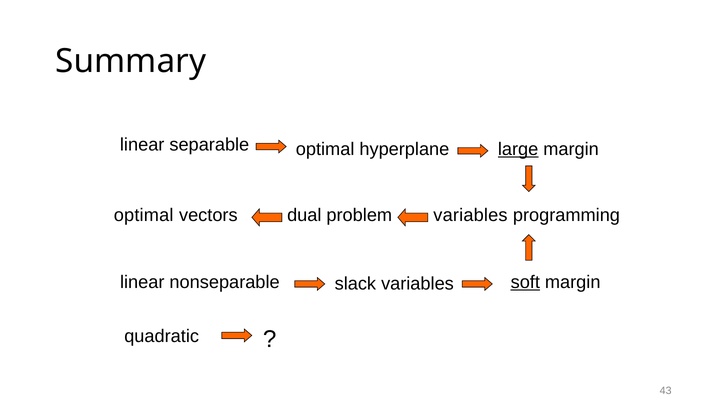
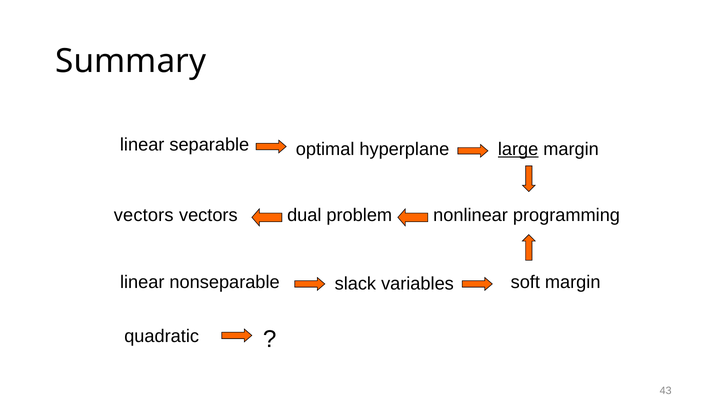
optimal: optimal -> vectors (144, 215)
variables: variables -> nonlinear (471, 215)
soft underline: present -> none (525, 282)
